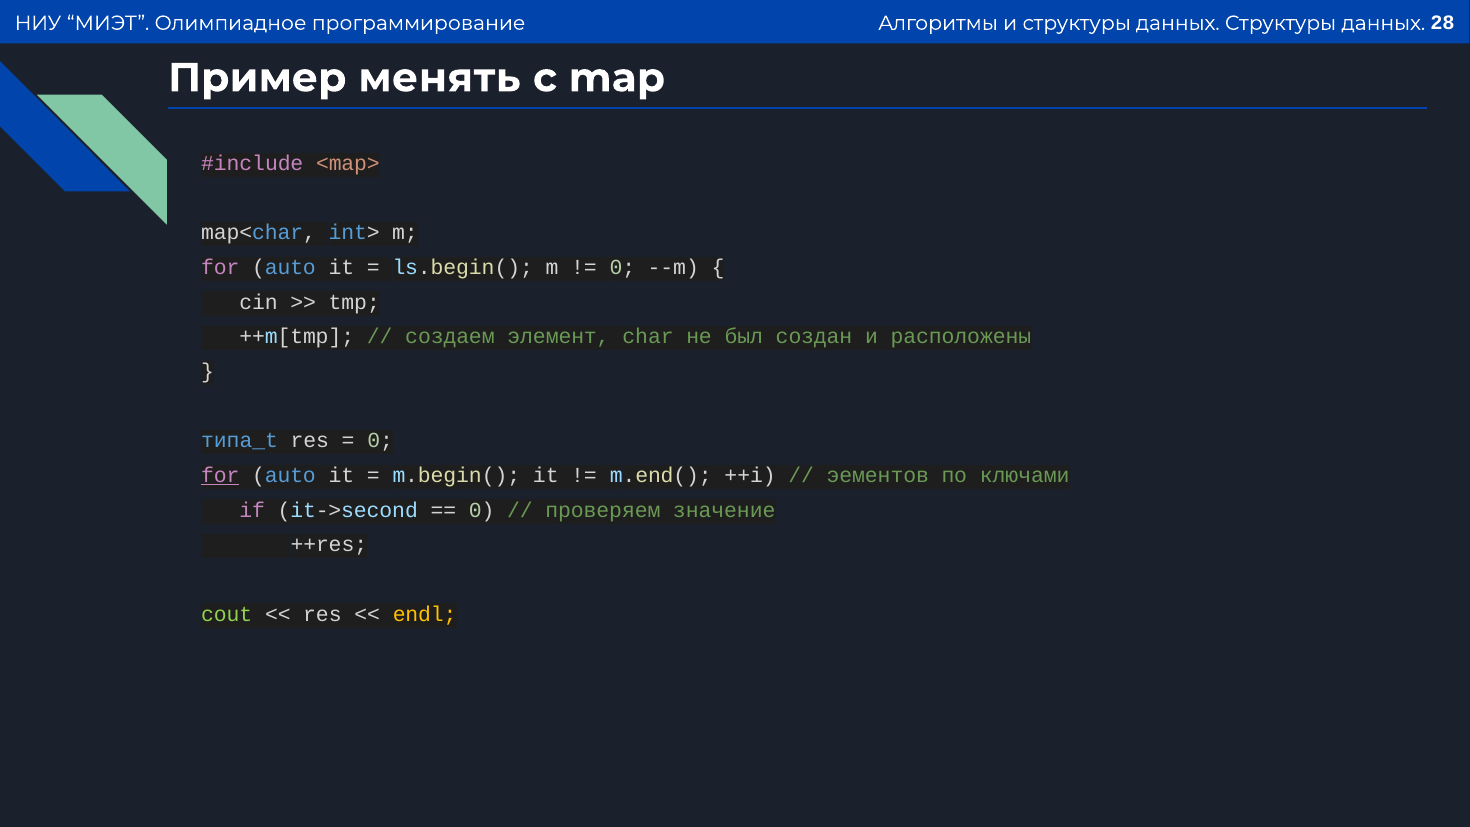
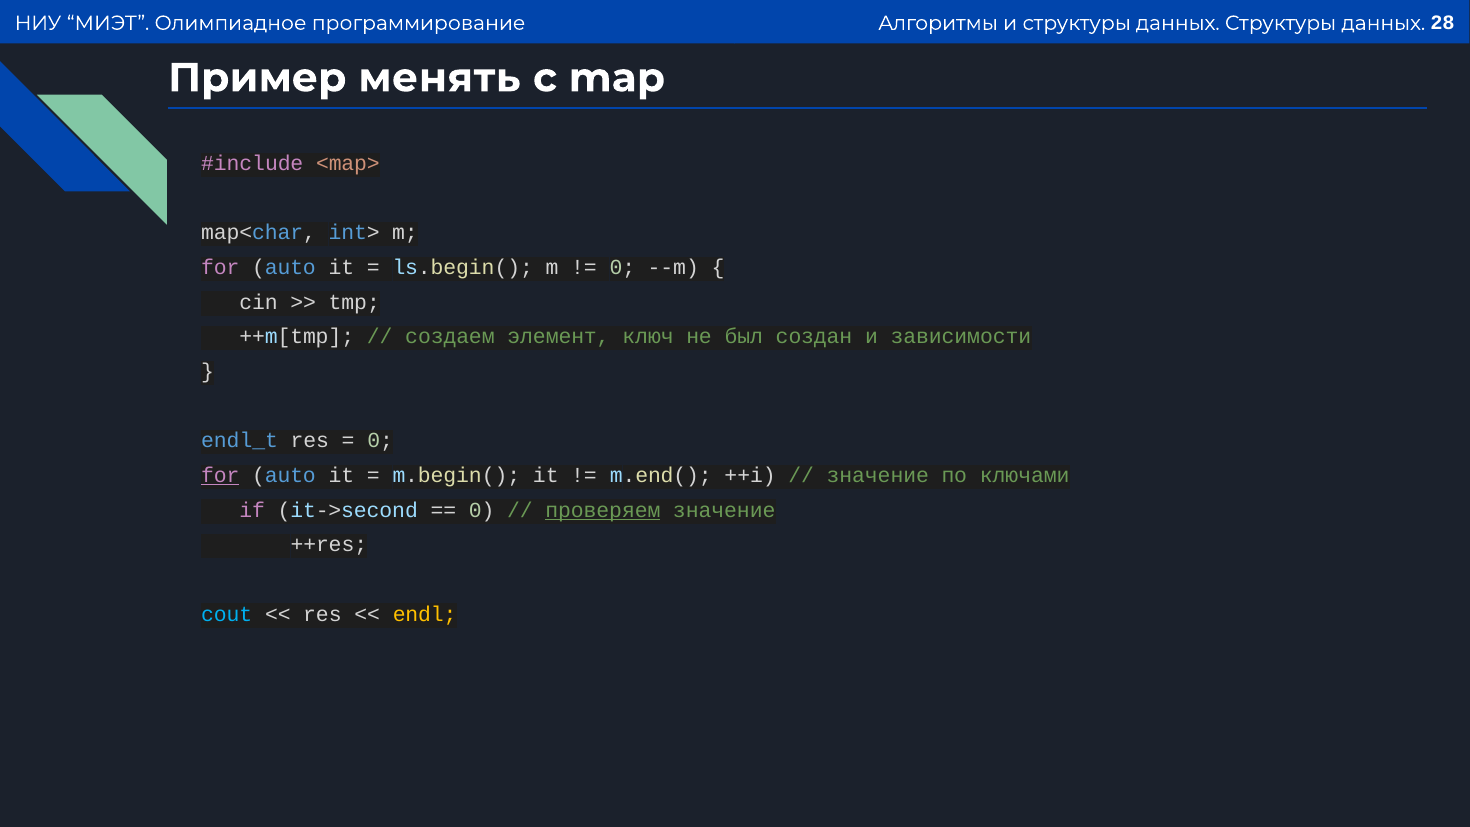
char: char -> ключ (648, 337)
расположены: расположены -> зависимости (961, 337)
типа_t: типа_t -> endl_t (240, 441)
эементов: эементов -> значение (878, 475)
проверяем underline: none -> present (603, 510)
cout colour: light green -> light blue (227, 614)
